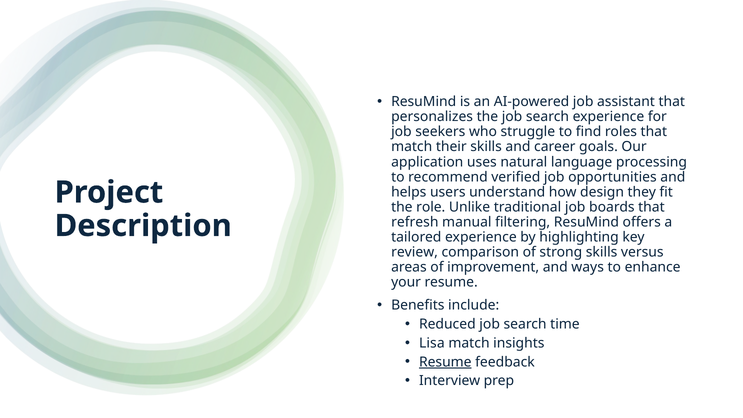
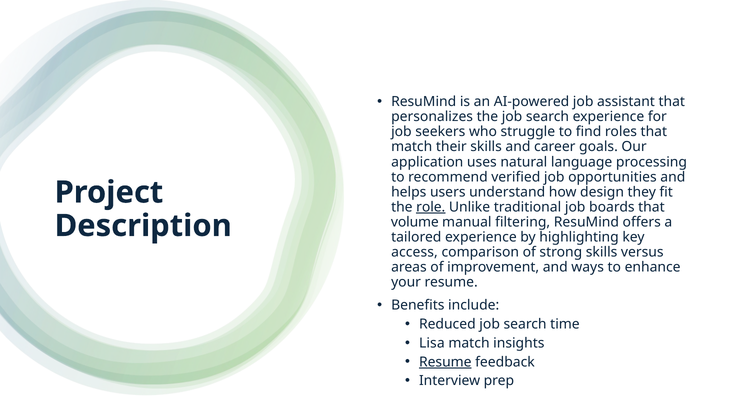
role underline: none -> present (431, 207)
refresh: refresh -> volume (415, 222)
review: review -> access (414, 252)
